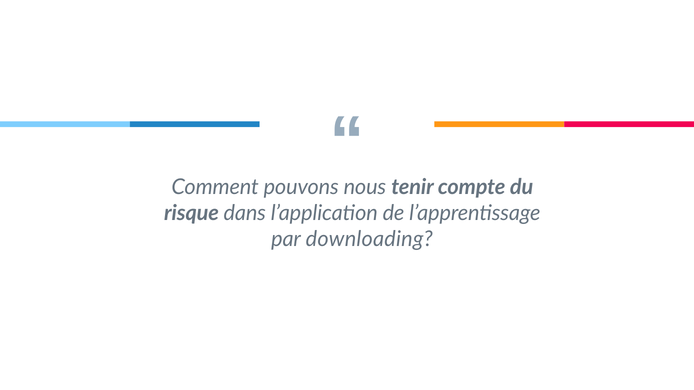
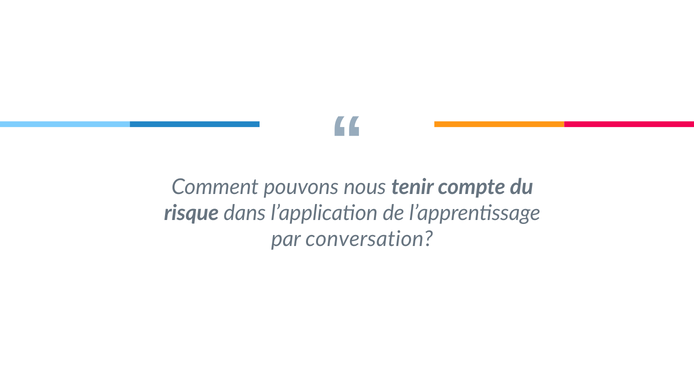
downloading: downloading -> conversation (369, 239)
